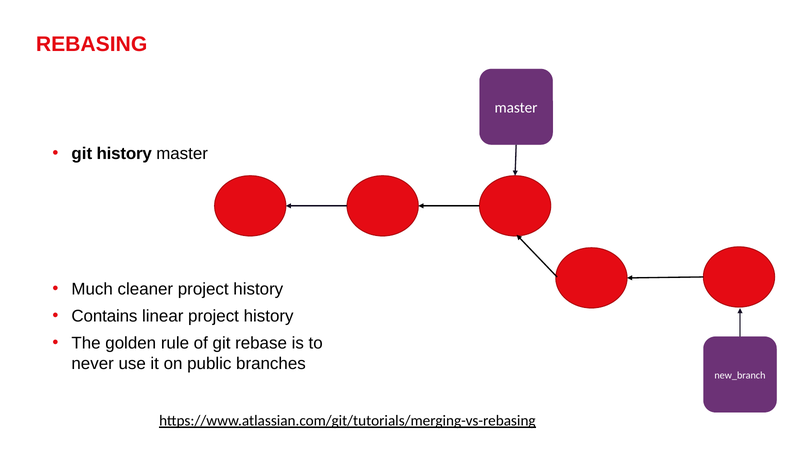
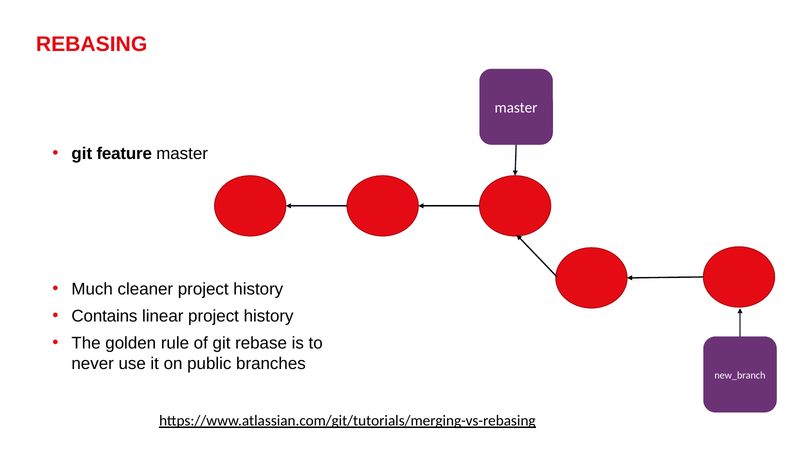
git history: history -> feature (124, 154)
